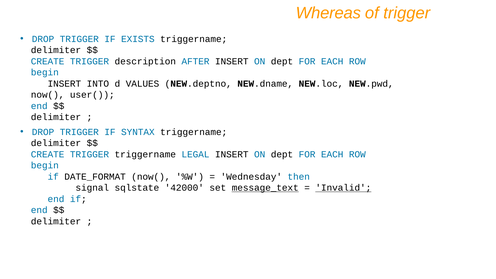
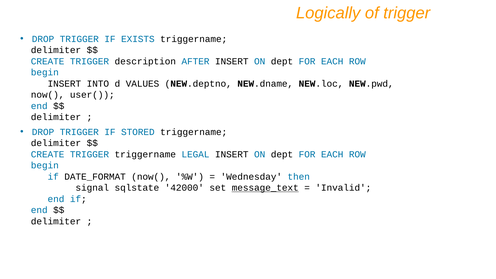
Whereas: Whereas -> Logically (328, 13)
SYNTAX: SYNTAX -> STORED (138, 132)
Invalid underline: present -> none (343, 188)
